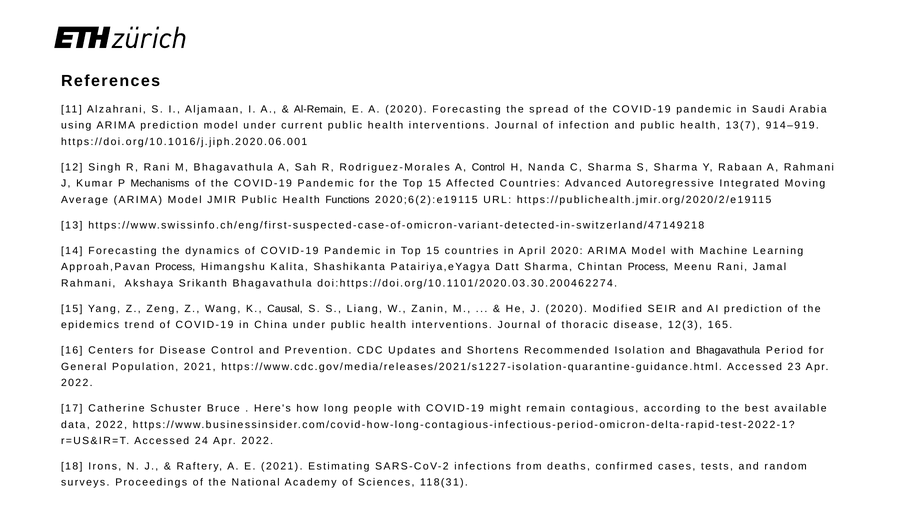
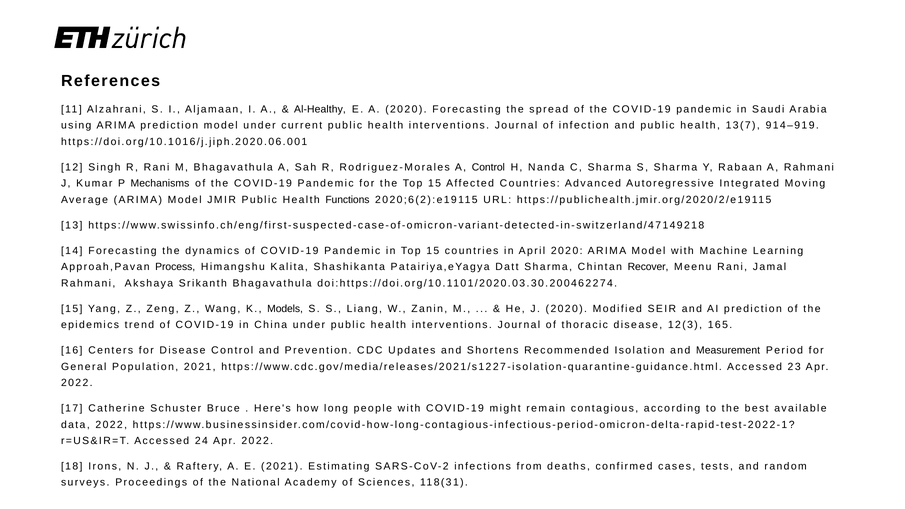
Al-Remain: Al-Remain -> Al-Healthy (320, 109)
Chintan Process: Process -> Recover (648, 267)
Causal: Causal -> Models (285, 309)
and Bhagavathula: Bhagavathula -> Measurement (728, 351)
